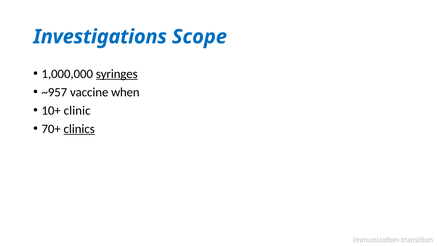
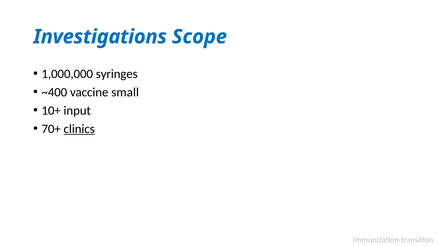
syringes underline: present -> none (117, 74)
~957: ~957 -> ~400 (54, 92)
when: when -> small (125, 92)
clinic: clinic -> input (77, 110)
